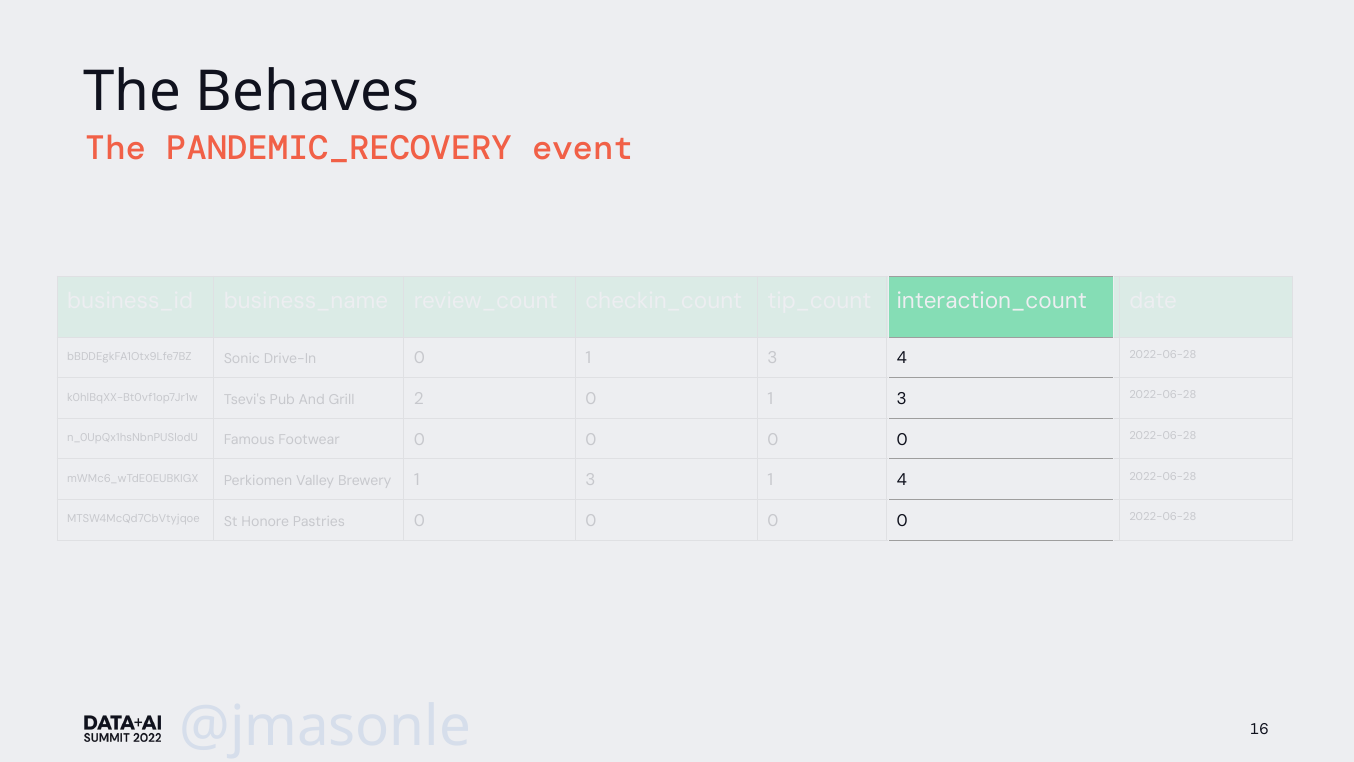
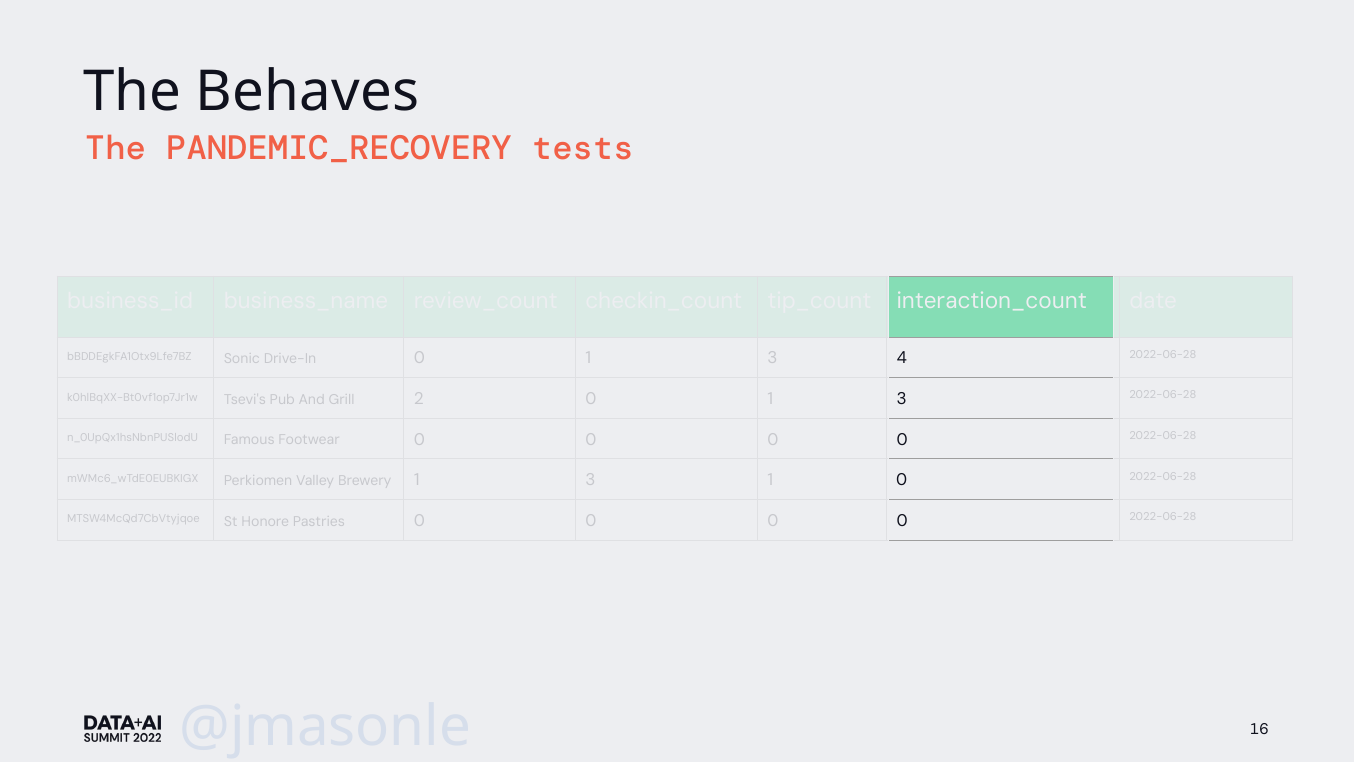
event: event -> tests (583, 149)
4: 4 -> 0 (902, 480)
